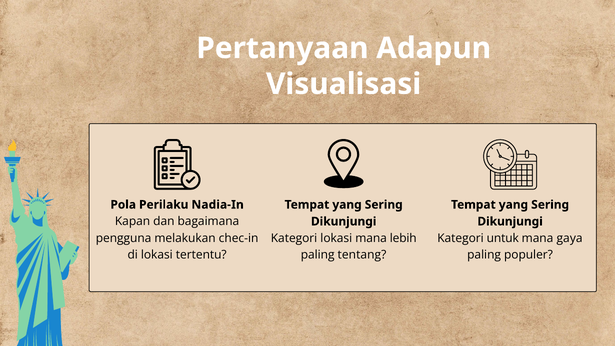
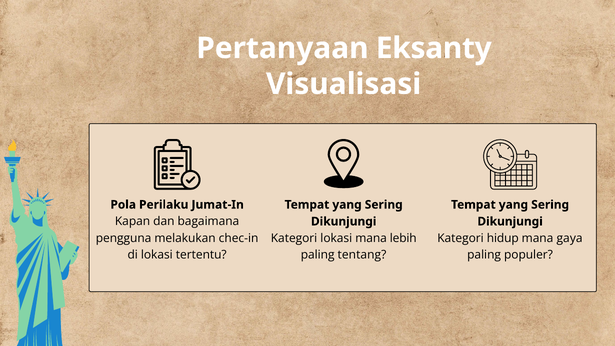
Adapun: Adapun -> Eksanty (434, 48)
Nadia-In: Nadia-In -> Jumat-In (218, 205)
untuk: untuk -> hidup (503, 238)
